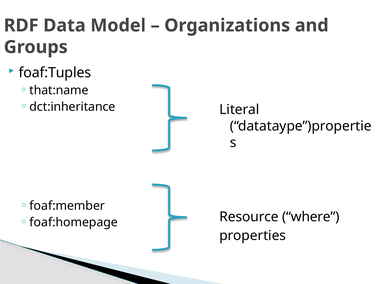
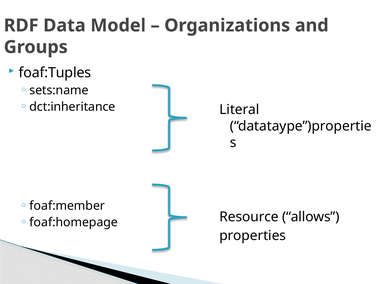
that:name: that:name -> sets:name (59, 90)
where: where -> allows (311, 217)
